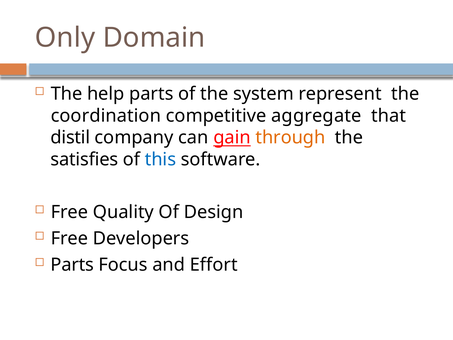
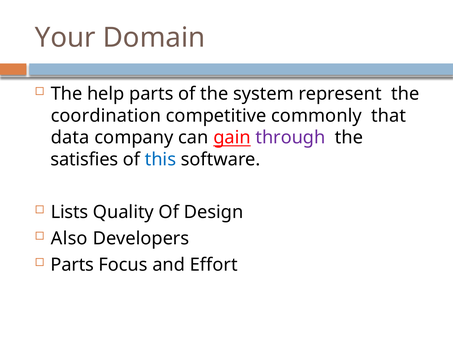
Only: Only -> Your (65, 38)
aggregate: aggregate -> commonly (316, 116)
distil: distil -> data (70, 138)
through colour: orange -> purple (290, 138)
Free: Free -> Lists (69, 212)
Free: Free -> Also (69, 238)
